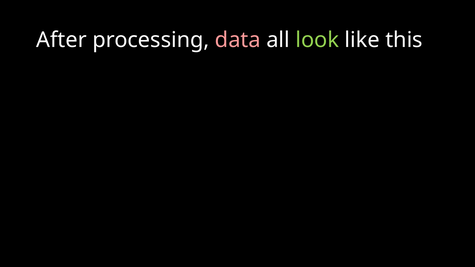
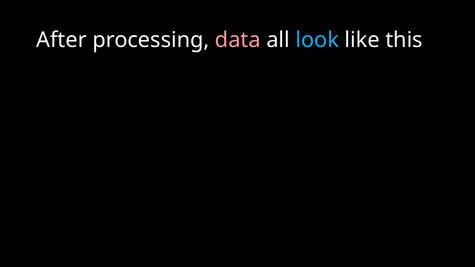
look colour: light green -> light blue (317, 40)
